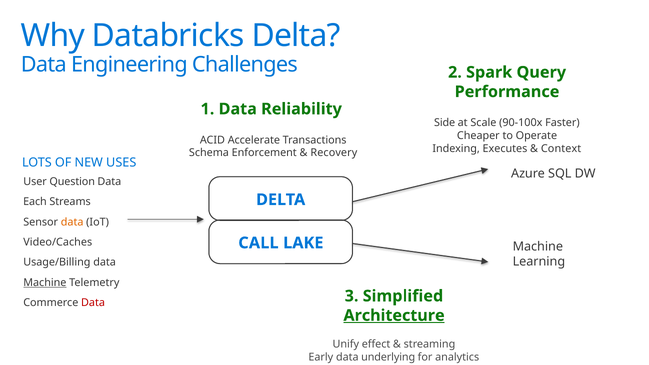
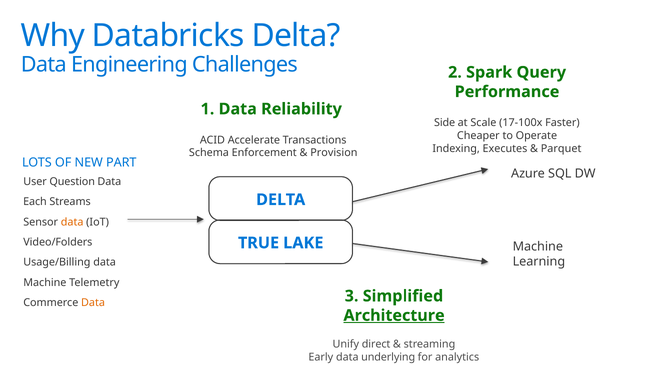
90-100x: 90-100x -> 17-100x (521, 123)
Context: Context -> Parquet (561, 149)
Recovery: Recovery -> Provision (334, 153)
USES: USES -> PART (121, 163)
Video/Caches: Video/Caches -> Video/Folders (58, 242)
CALL: CALL -> TRUE (259, 243)
Machine underline: present -> none (45, 283)
Data colour: red -> orange (93, 303)
effect: effect -> direct (376, 344)
